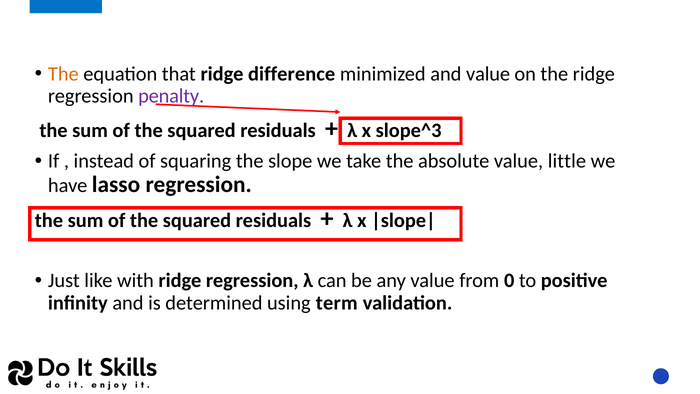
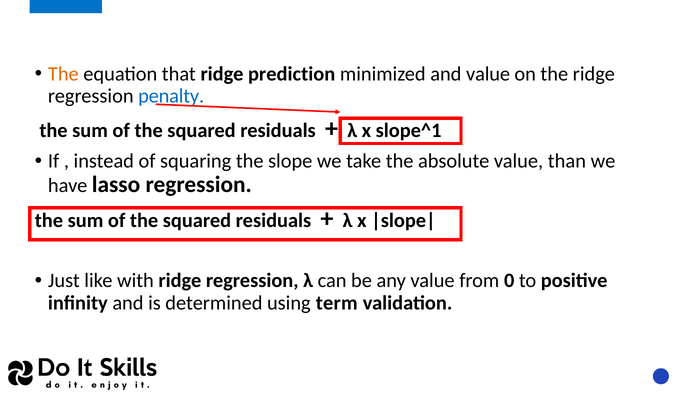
difference: difference -> prediction (292, 74)
penalty colour: purple -> blue (171, 96)
slope^3: slope^3 -> slope^1 (409, 130)
little: little -> than (567, 161)
